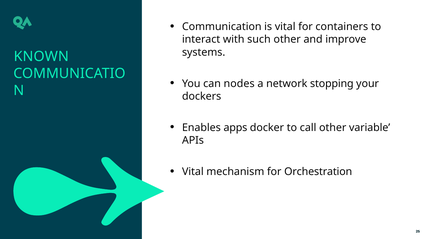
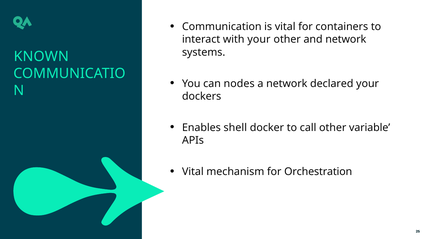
with such: such -> your (259, 39)
and improve: improve -> network (346, 39)
stopping: stopping -> declared (332, 84)
apps: apps -> shell (235, 128)
